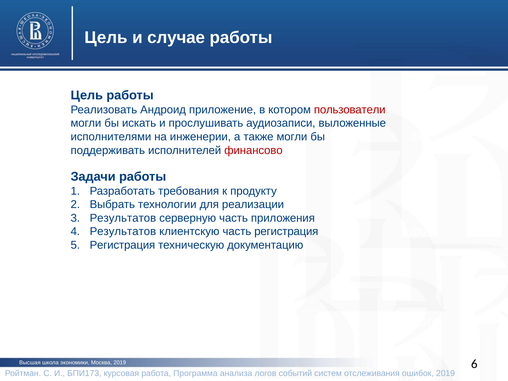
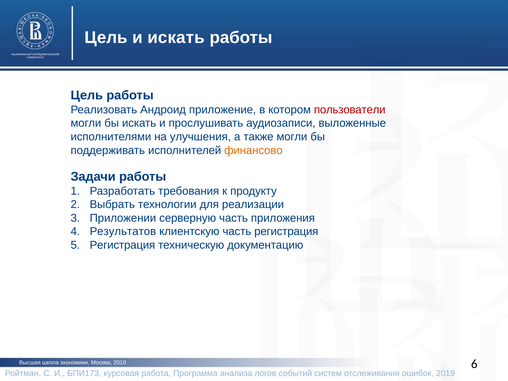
и случае: случае -> искать (176, 38)
инженерии: инженерии -> улучшения (200, 137)
финансово colour: red -> orange (253, 150)
Результатов: Результатов -> Приложении (123, 218)
